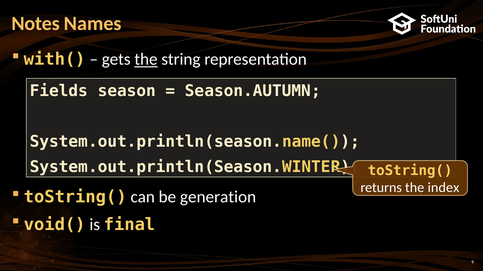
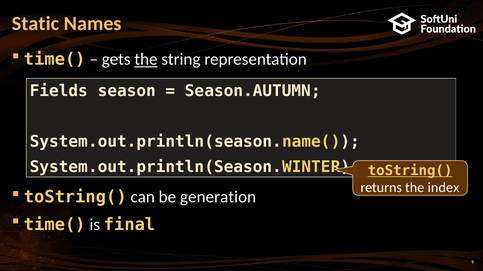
Notes: Notes -> Static (36, 23)
with(: with( -> time( (55, 60)
toString( underline: none -> present (410, 171)
void(: void( -> time( (55, 225)
